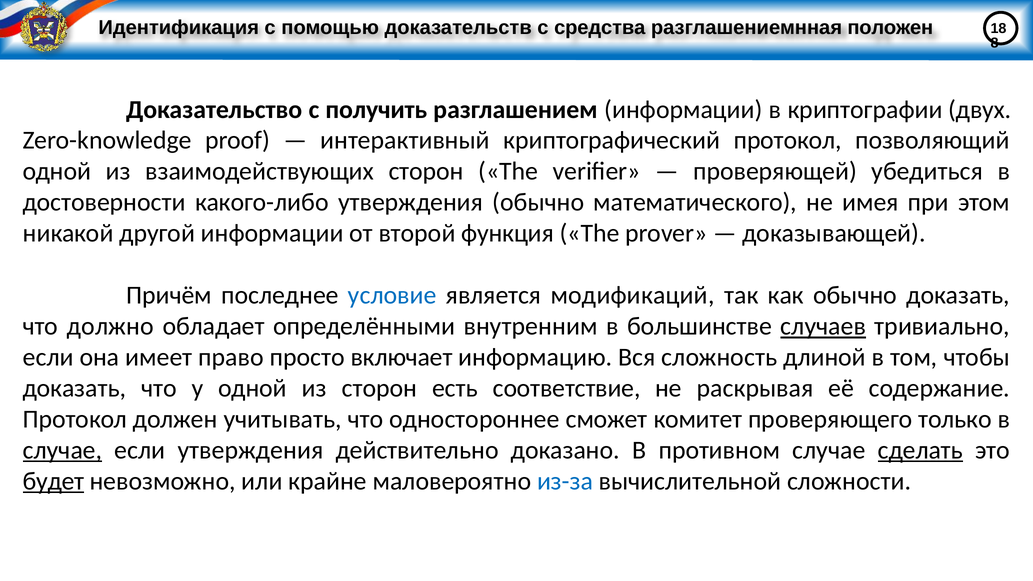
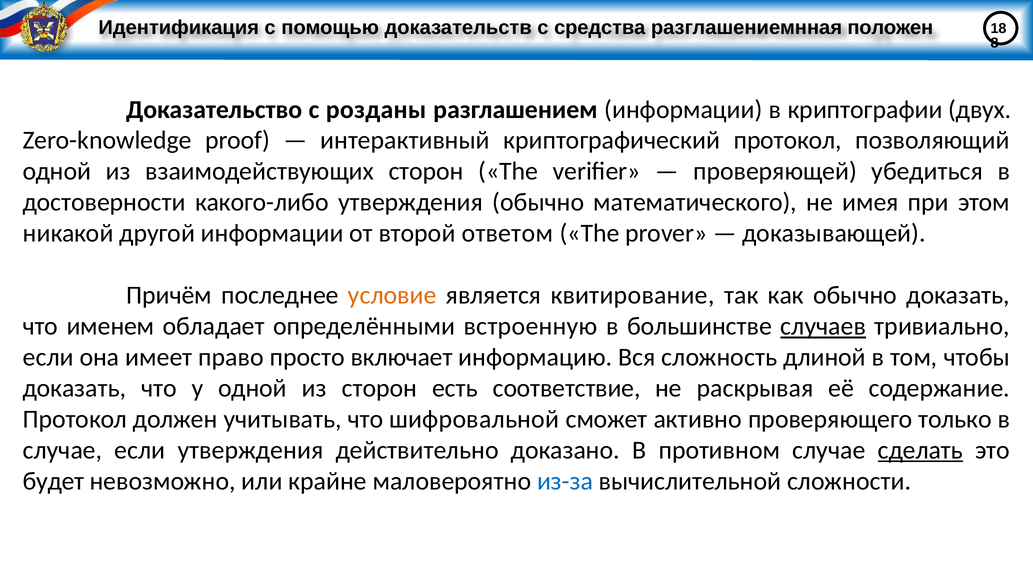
получить: получить -> розданы (376, 109)
функция: функция -> ответом (507, 233)
условие colour: blue -> orange (392, 295)
модификаций: модификаций -> квитирование (632, 295)
должно: должно -> именем (111, 326)
внутренним: внутренним -> встроенную (531, 326)
одностороннее: одностороннее -> шифровальной (474, 419)
комитет: комитет -> активно (698, 419)
случае underline: present -> none (62, 450)
будет underline: present -> none (53, 481)
